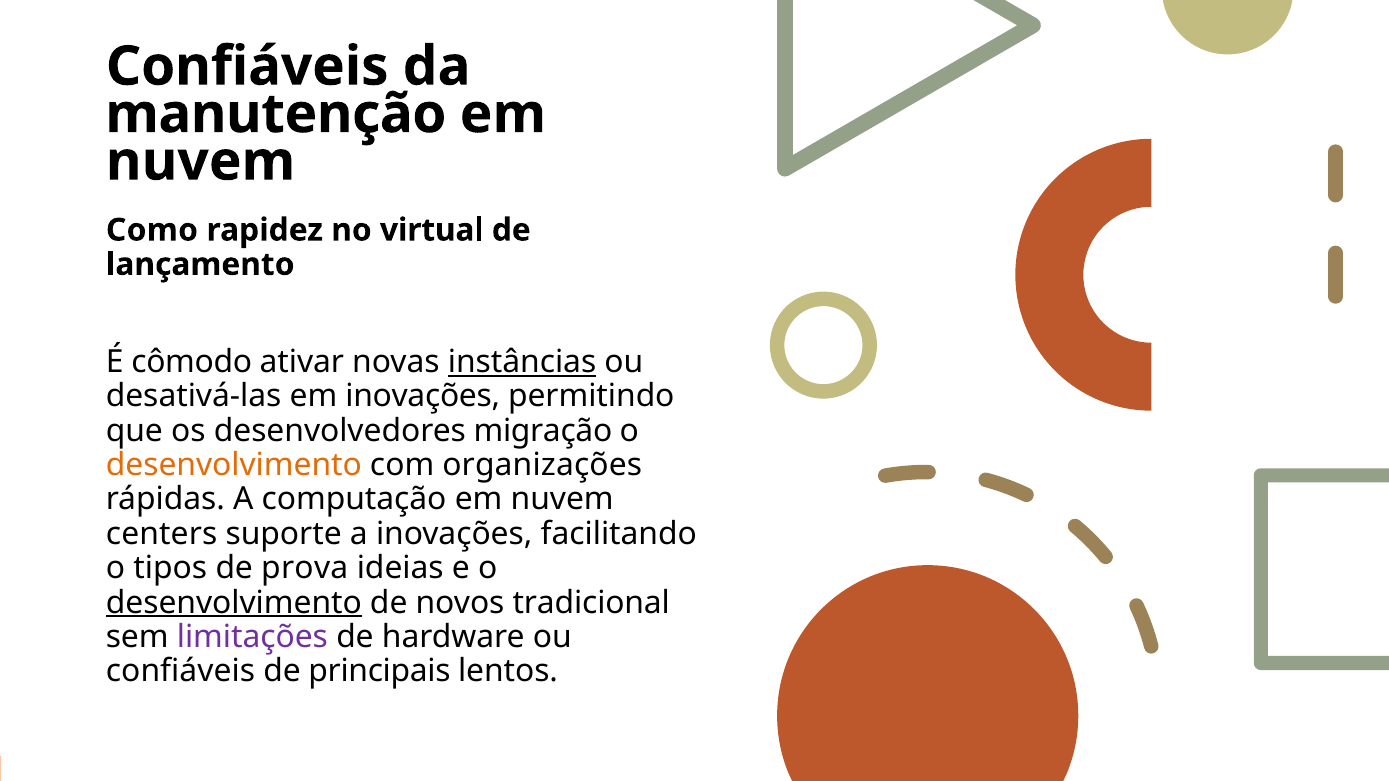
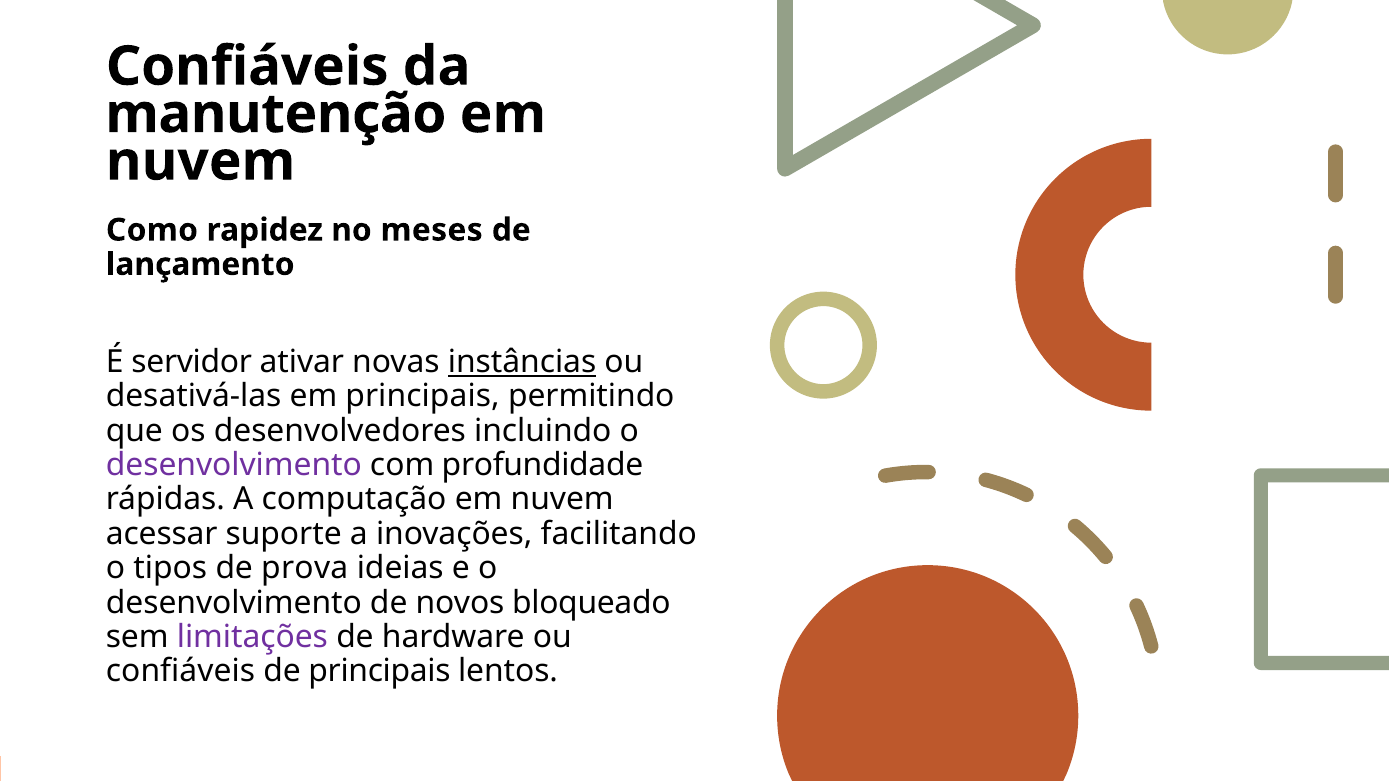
virtual: virtual -> meses (432, 230)
cômodo: cômodo -> servidor (192, 362)
em inovações: inovações -> principais (423, 397)
migração: migração -> incluindo (543, 431)
desenvolvimento colour: orange -> purple (234, 465)
organizações: organizações -> profundidade (542, 465)
centers: centers -> acessar (162, 534)
desenvolvimento underline: present -> none (234, 603)
tradicional: tradicional -> bloqueado (591, 603)
